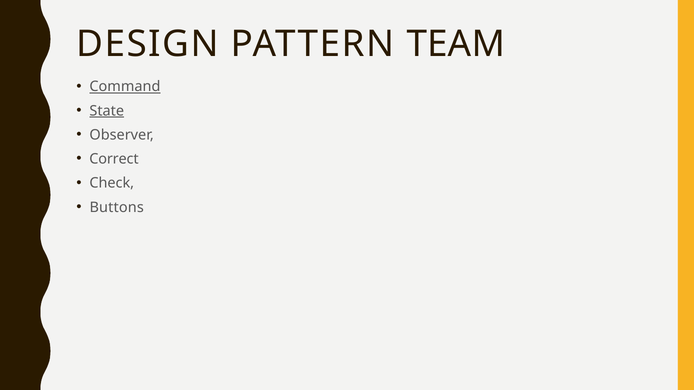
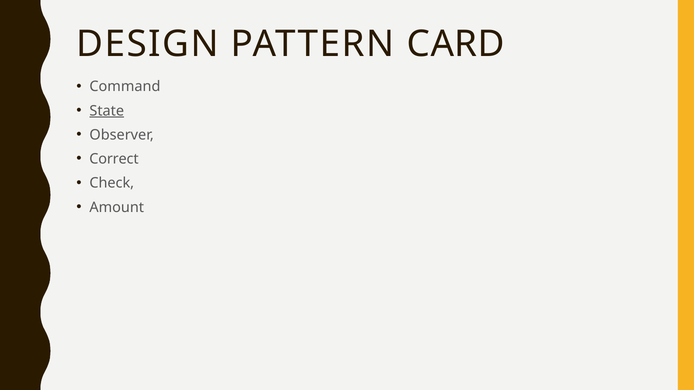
TEAM: TEAM -> CARD (456, 44)
Command underline: present -> none (125, 87)
Buttons: Buttons -> Amount (117, 207)
